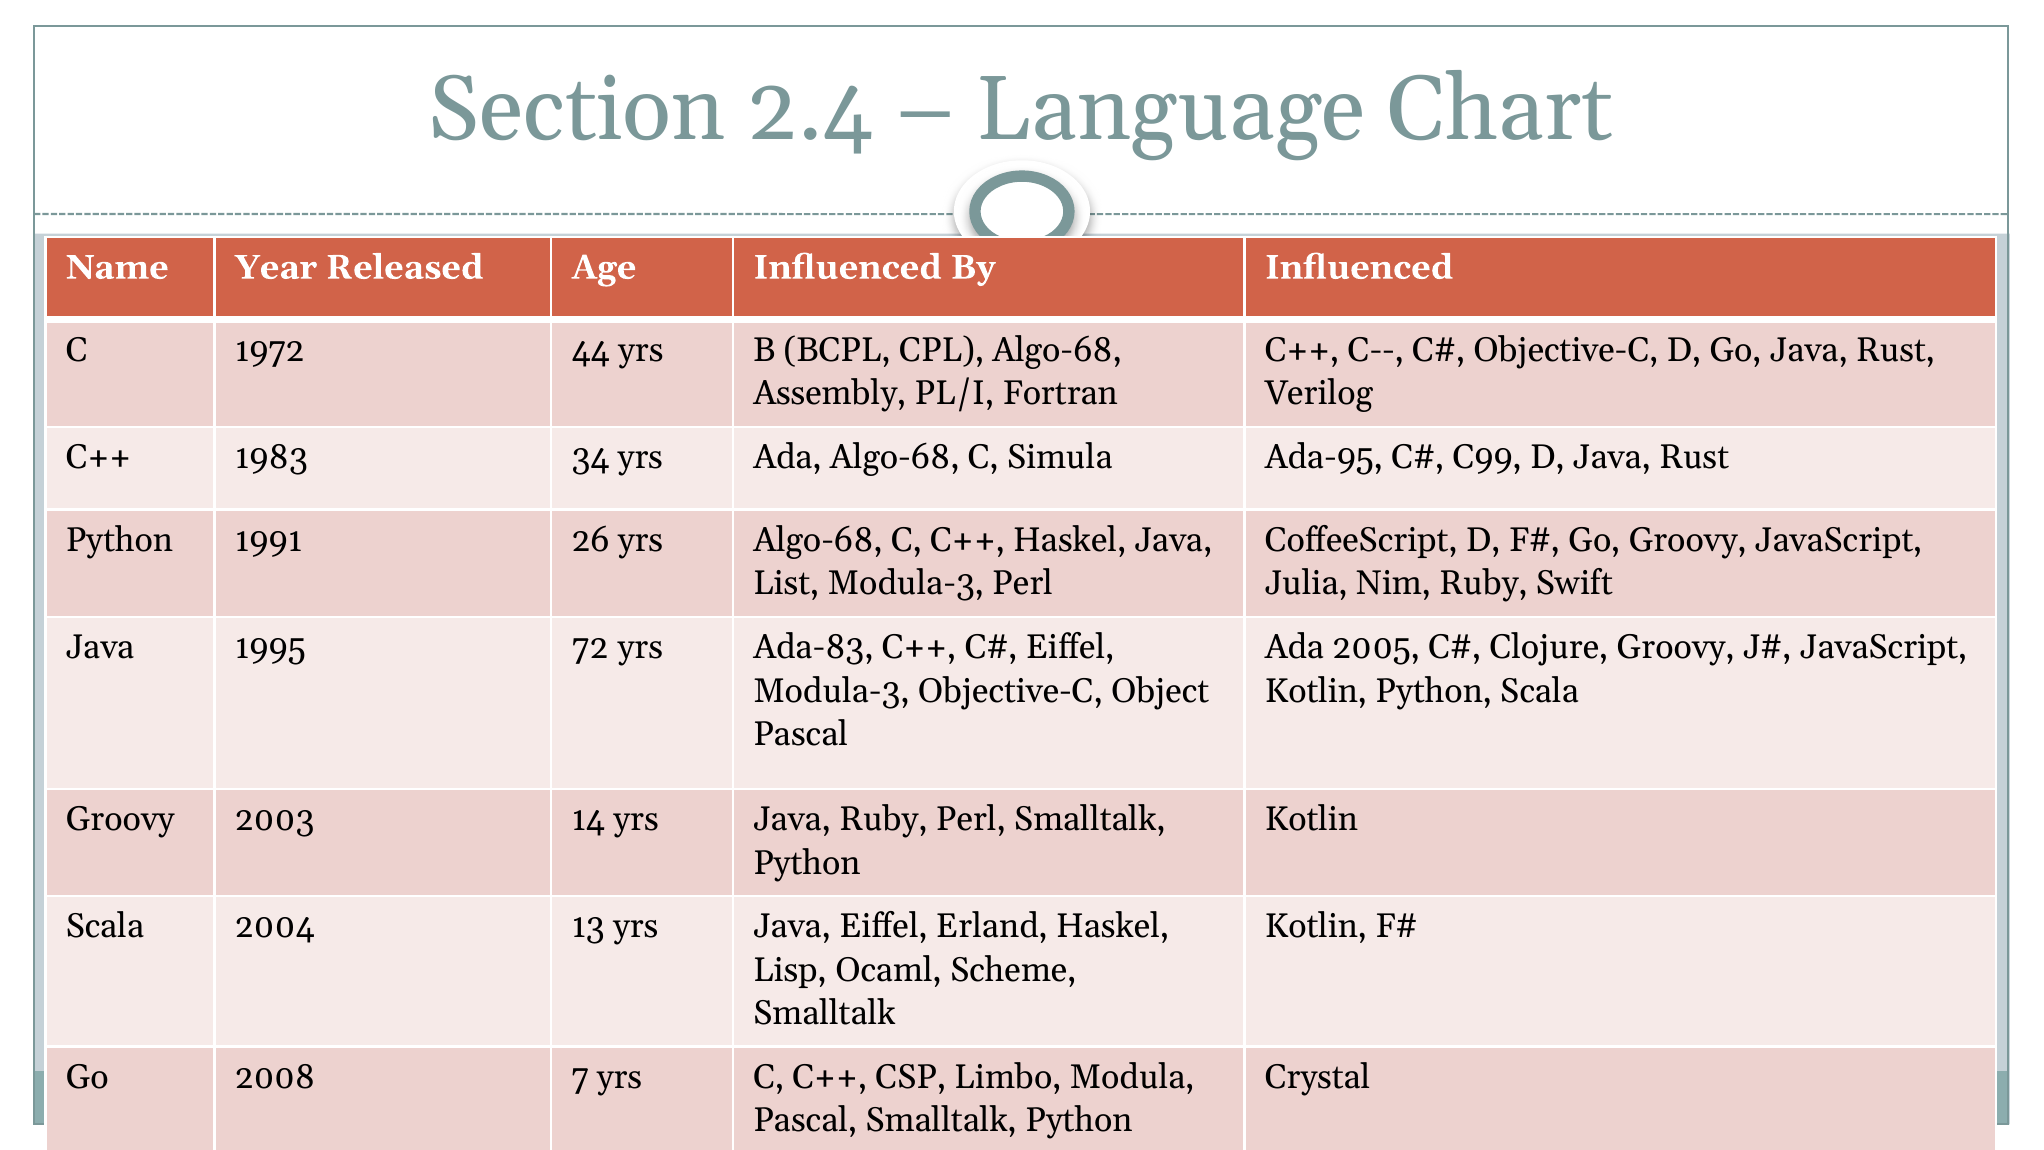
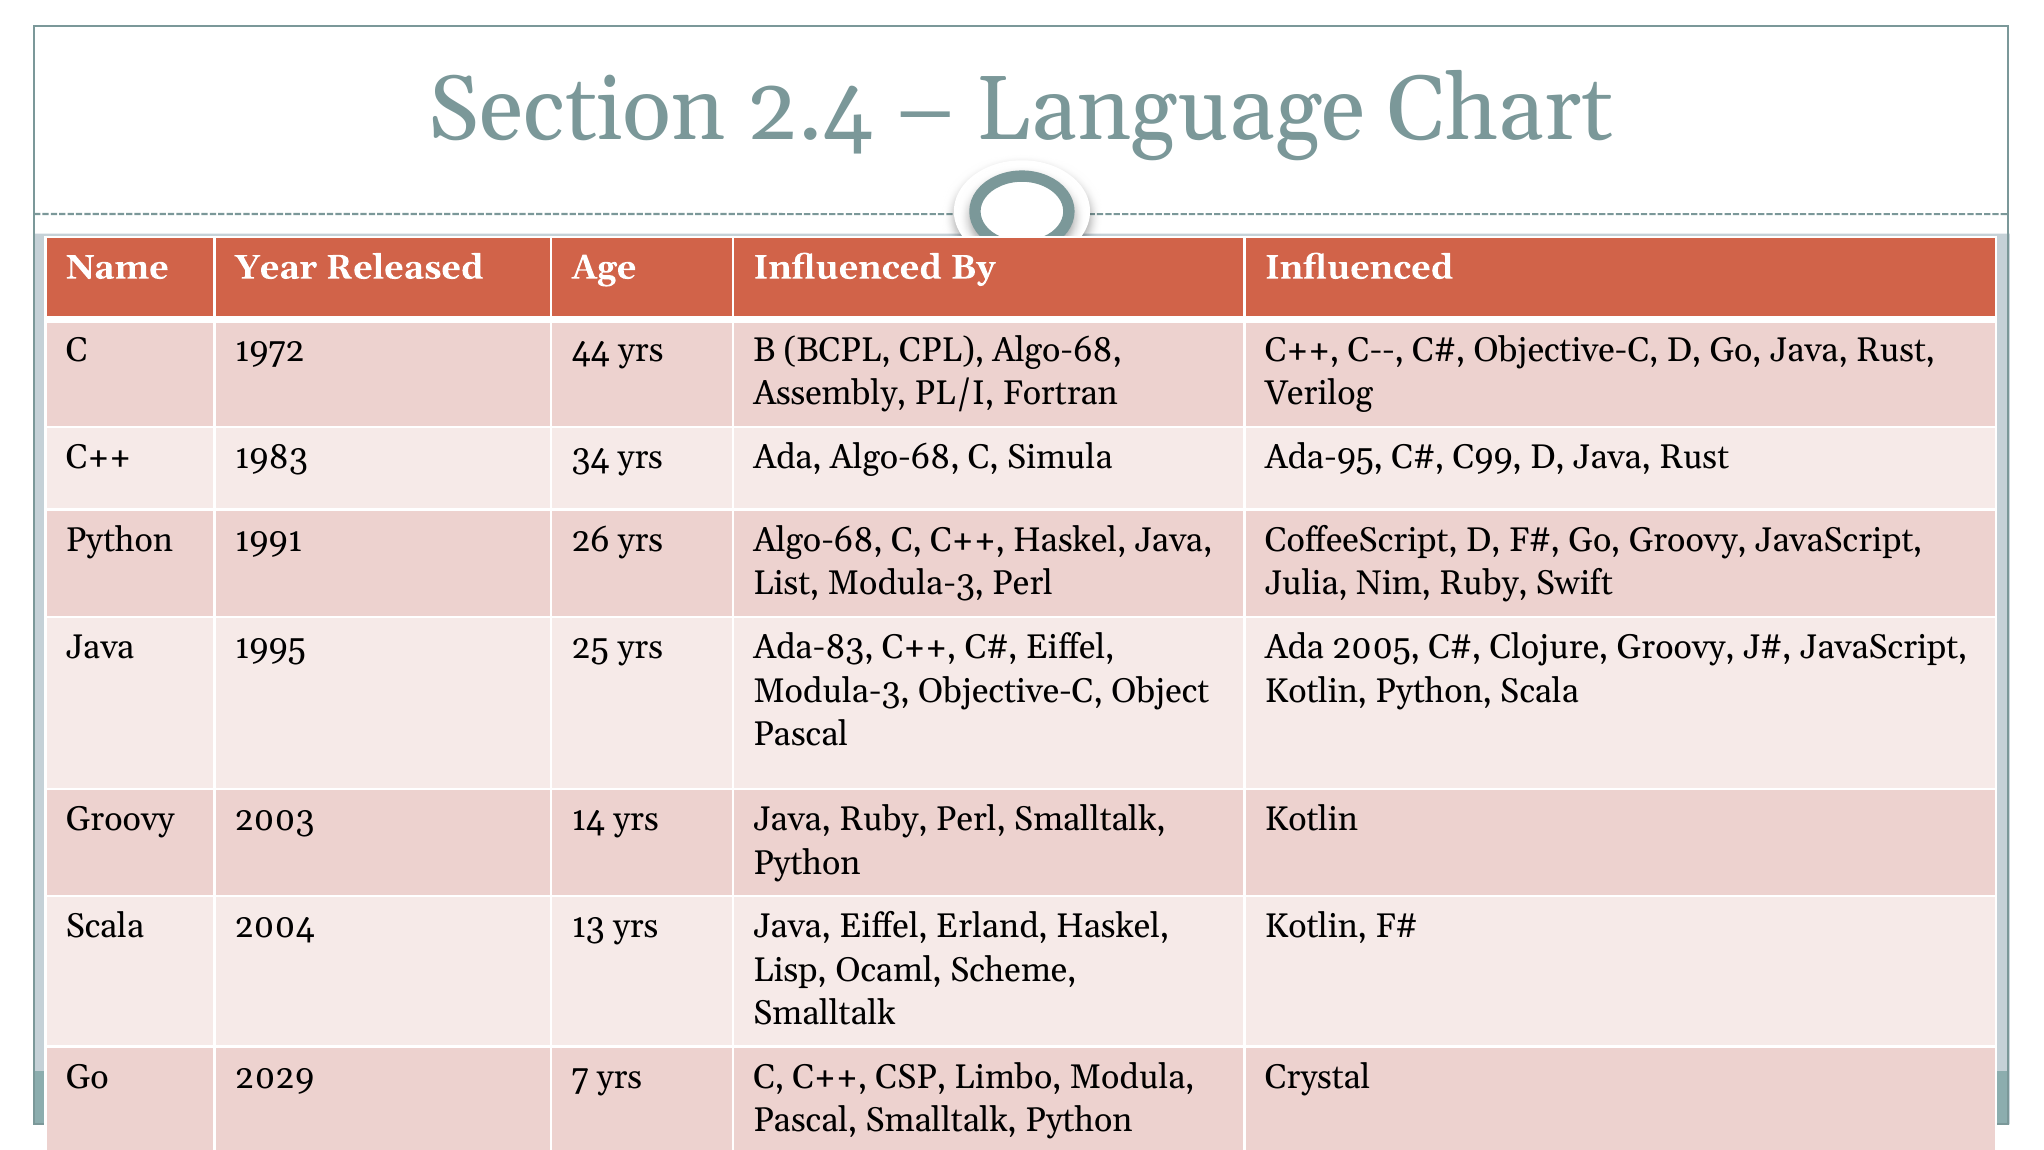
72: 72 -> 25 (590, 647)
2008: 2008 -> 2029 (275, 1077)
